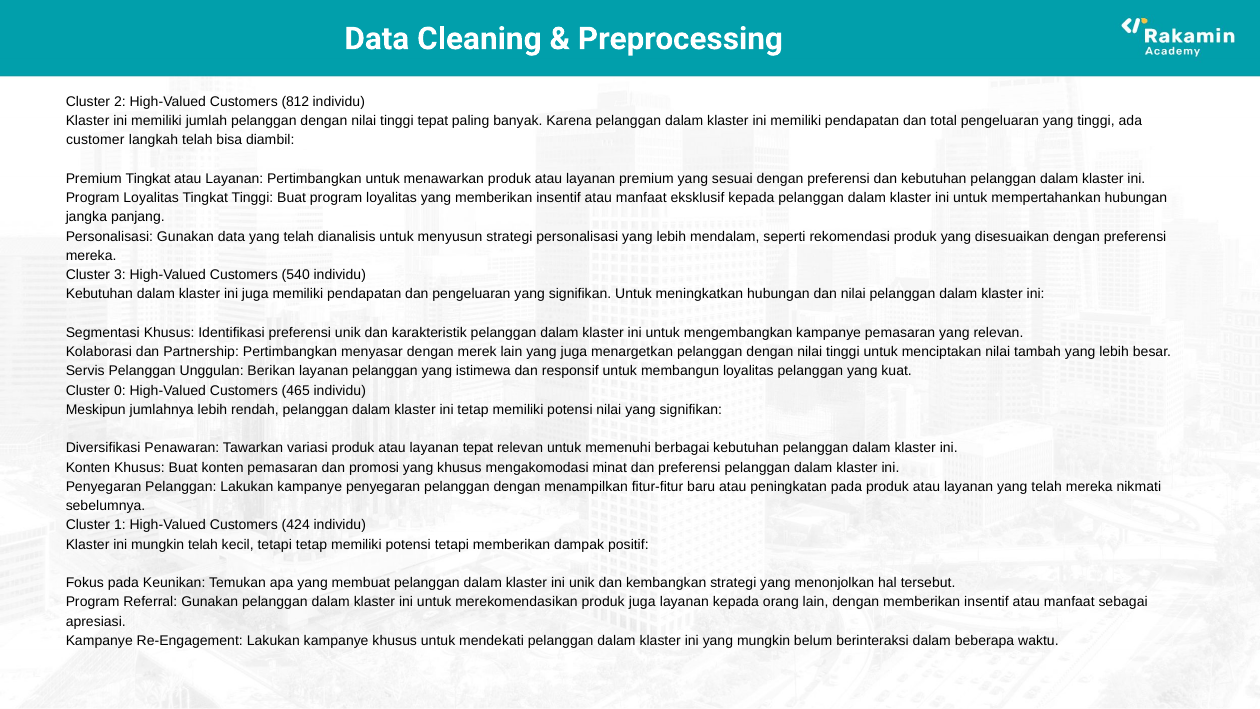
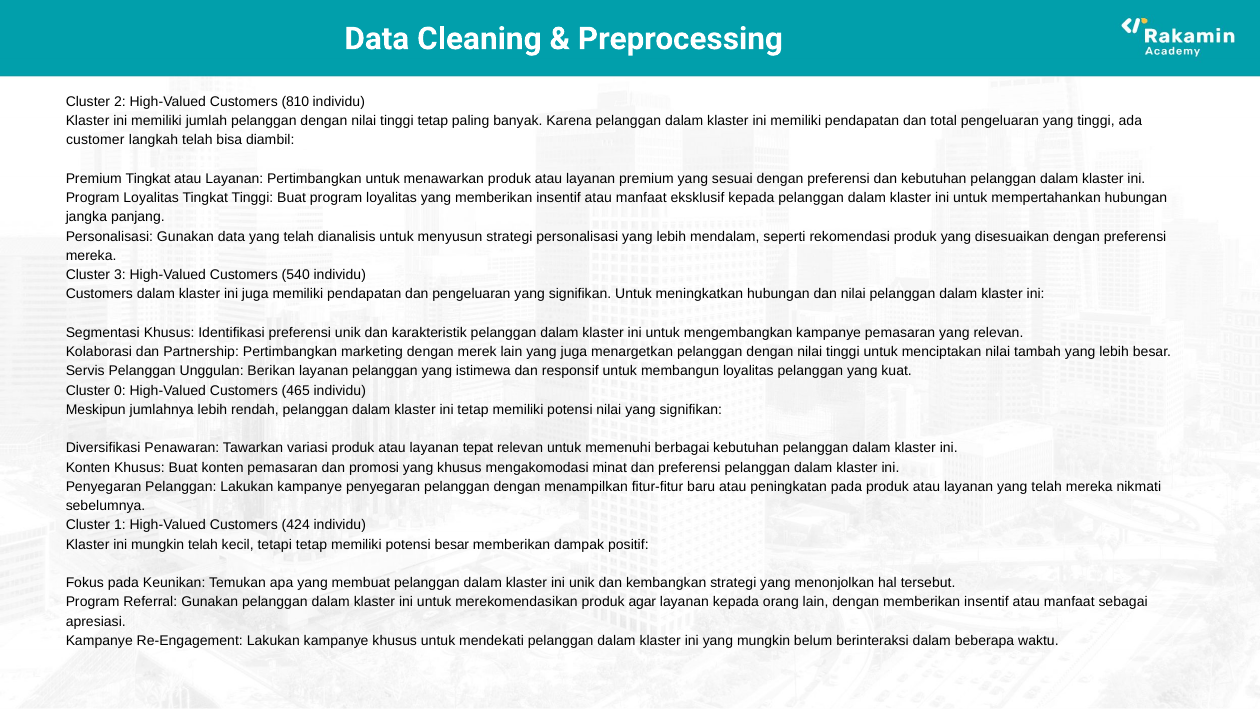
812: 812 -> 810 (295, 102)
tinggi tepat: tepat -> tetap (433, 121)
Kebutuhan: Kebutuhan -> Customers (99, 294)
menyasar: menyasar -> marketing (372, 352)
potensi tetapi: tetapi -> besar (452, 544)
produk juga: juga -> agar (642, 602)
